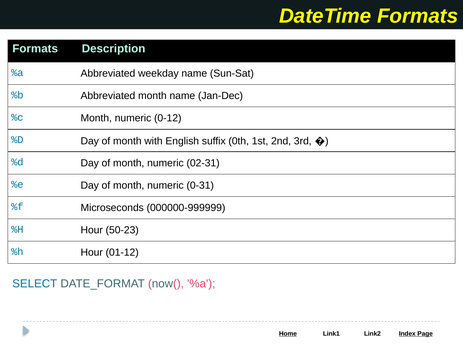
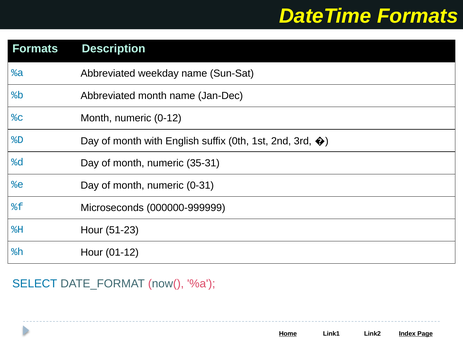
02-31: 02-31 -> 35-31 (203, 163)
50-23: 50-23 -> 51-23 (122, 230)
